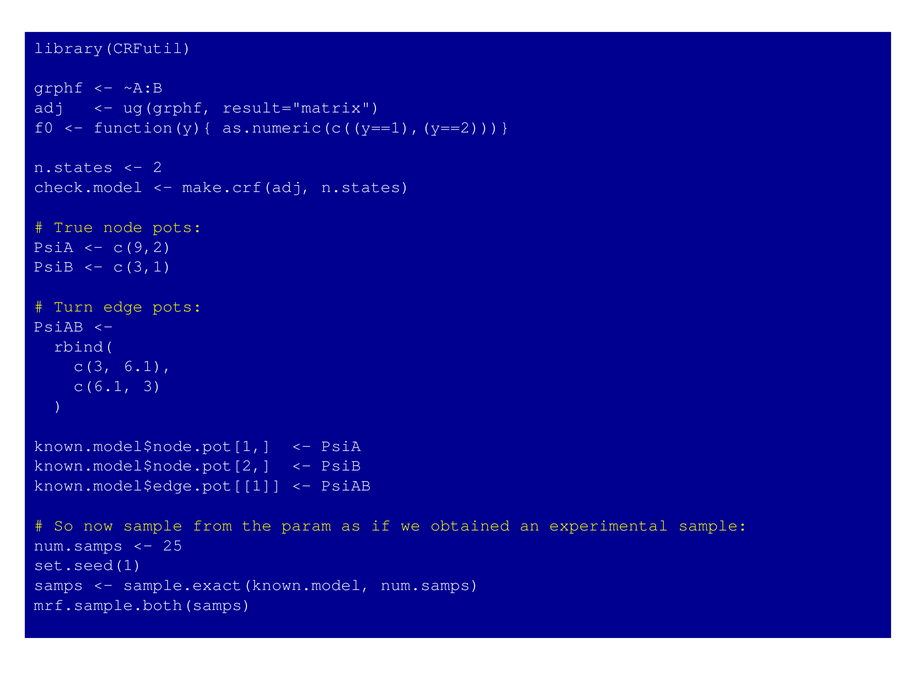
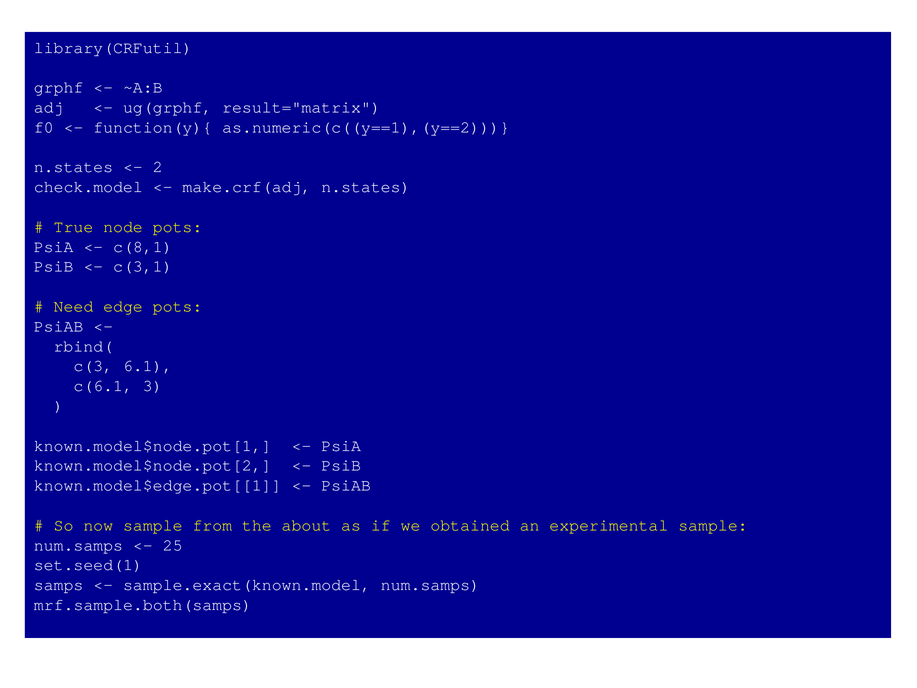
c(9,2: c(9,2 -> c(8,1 (143, 246)
Turn: Turn -> Need (73, 306)
param: param -> about (306, 525)
